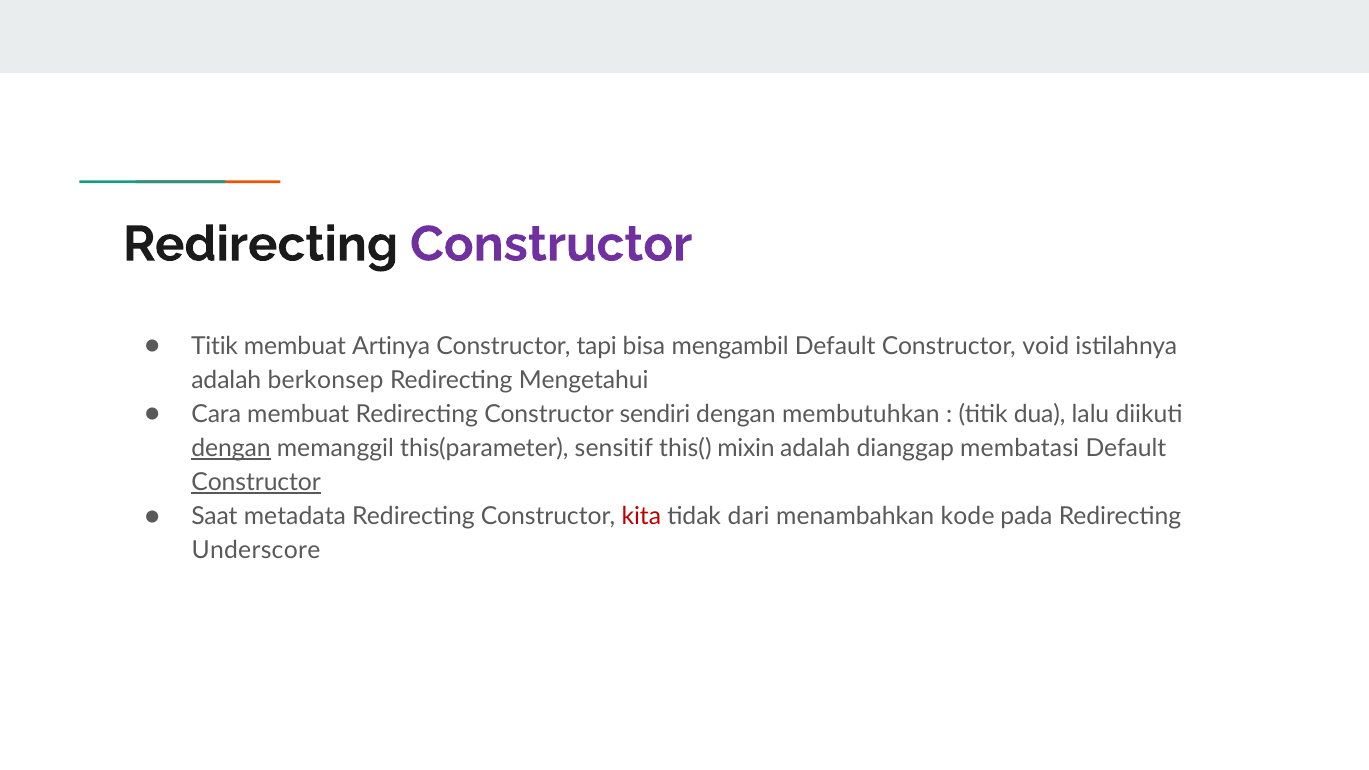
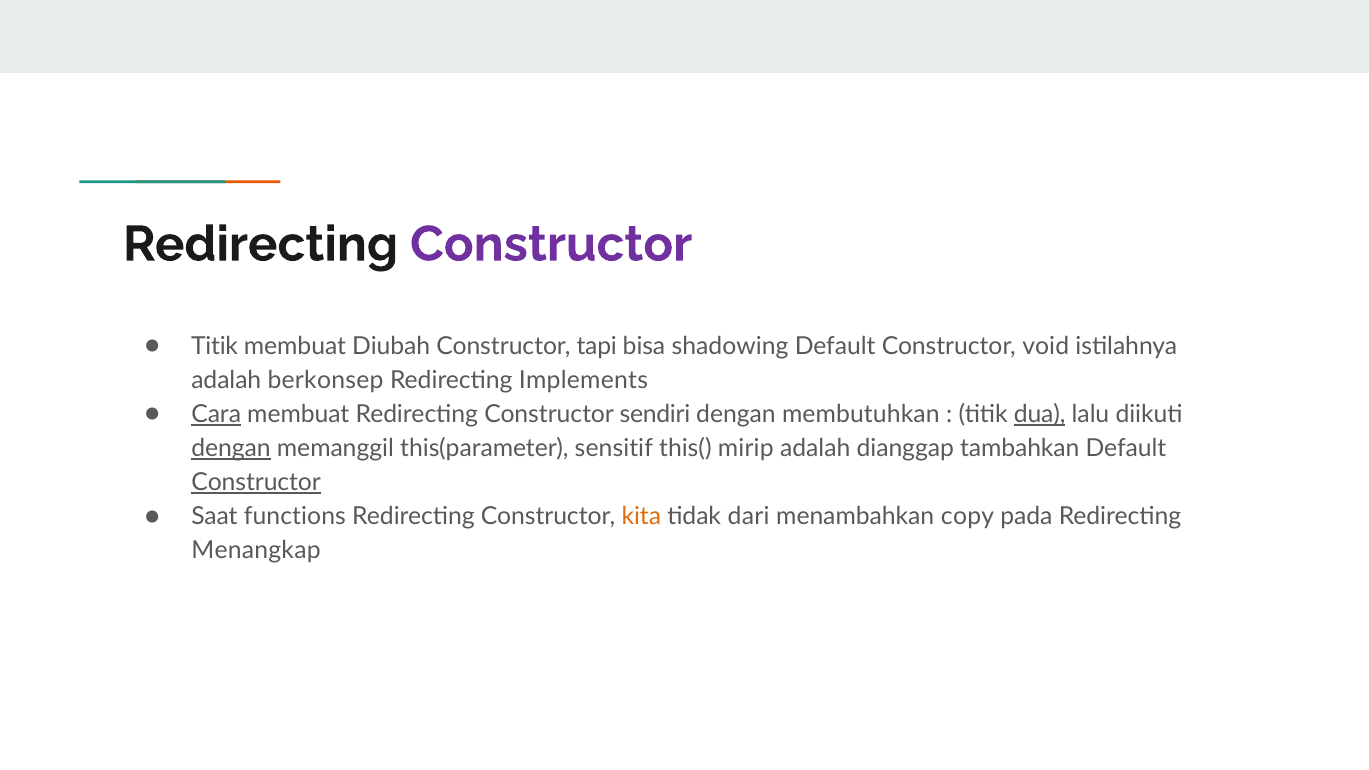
Artinya: Artinya -> Diubah (391, 346)
mengambil: mengambil -> shadowing (730, 346)
Mengetahui: Mengetahui -> Implements (583, 380)
Cara underline: none -> present (216, 414)
dua underline: none -> present (1040, 414)
mixin: mixin -> mirip (746, 448)
membatasi: membatasi -> tambahkan (1020, 448)
metadata: metadata -> functions (295, 517)
kita colour: red -> orange (641, 517)
kode: kode -> copy (968, 517)
Underscore: Underscore -> Menangkap (256, 551)
